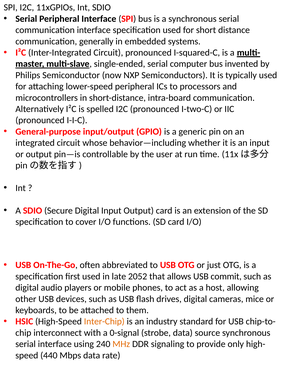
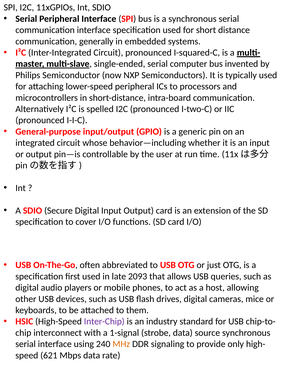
2052: 2052 -> 2093 (138, 276)
commit: commit -> queries (226, 276)
Inter-Chip colour: orange -> purple (104, 321)
0-signal: 0-signal -> 1-signal (124, 333)
440: 440 -> 621 (49, 355)
